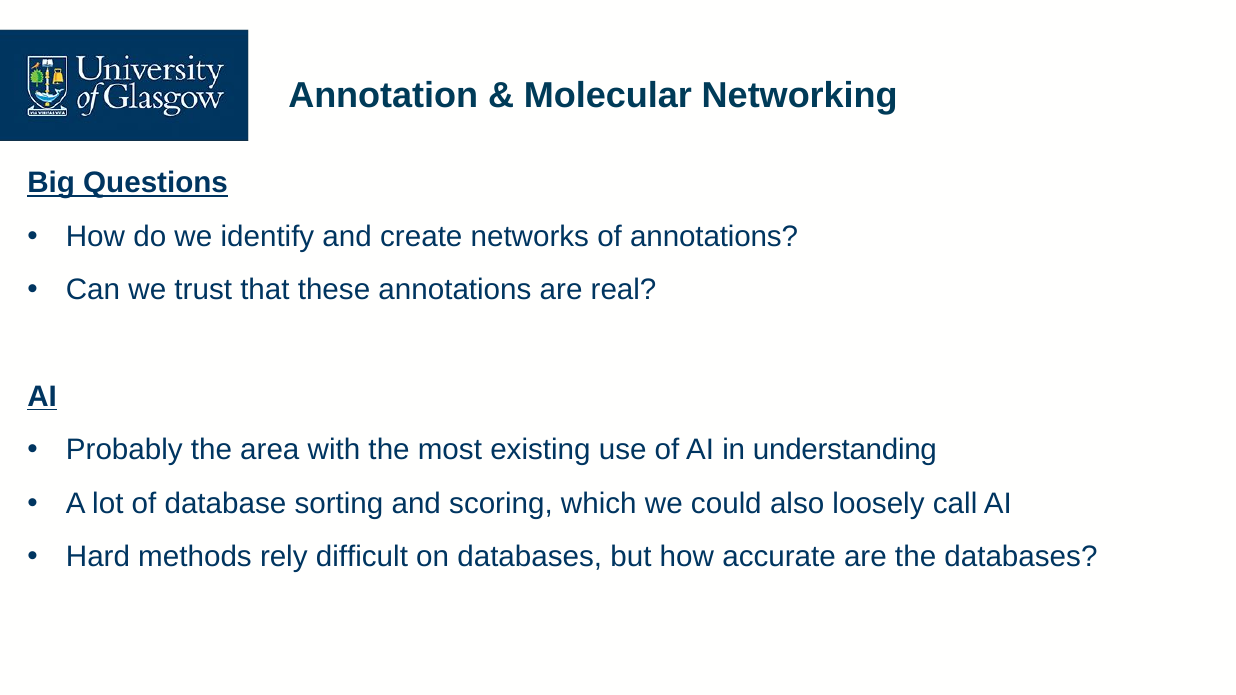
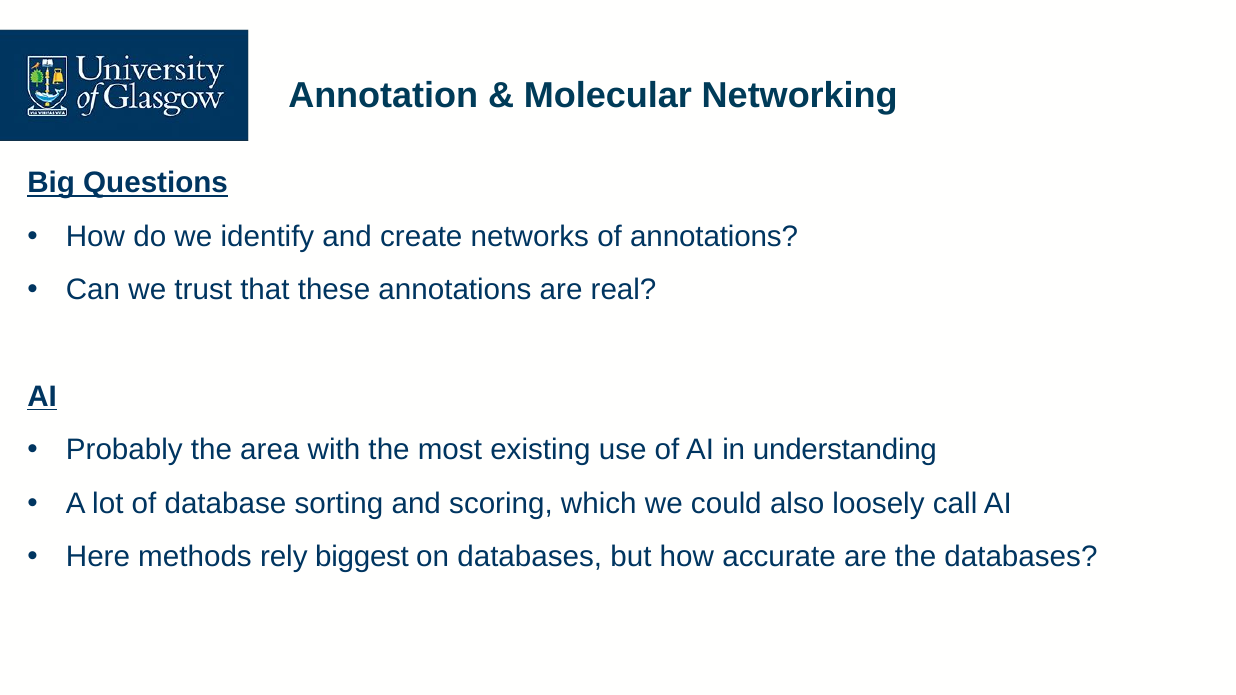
Hard: Hard -> Here (98, 557)
difficult: difficult -> biggest (362, 557)
